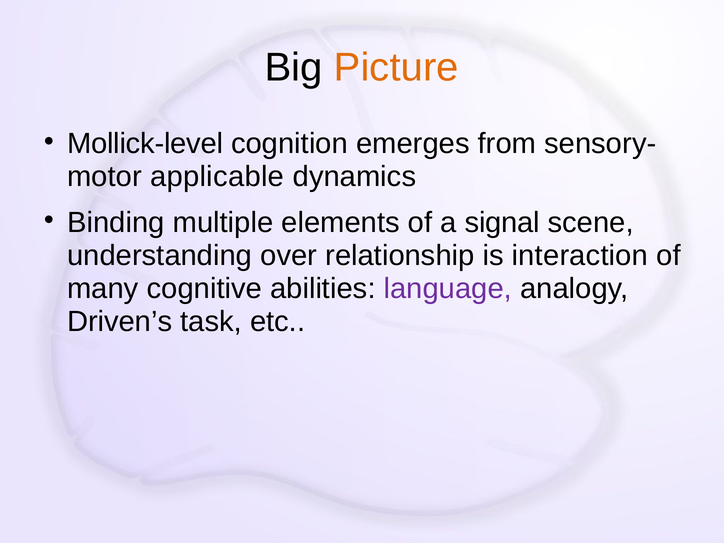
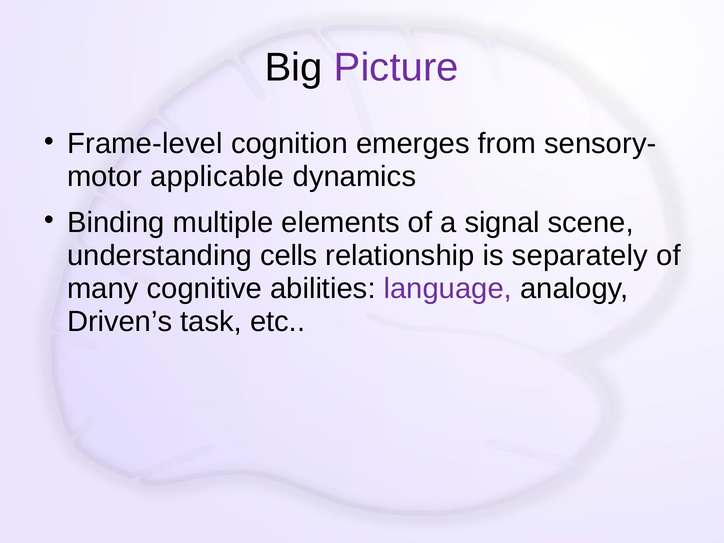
Picture colour: orange -> purple (396, 67)
Mollick-level: Mollick-level -> Frame-level (145, 144)
over: over -> cells (289, 256)
interaction: interaction -> separately (580, 256)
